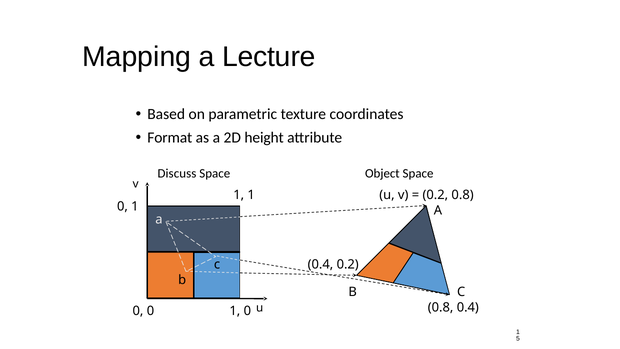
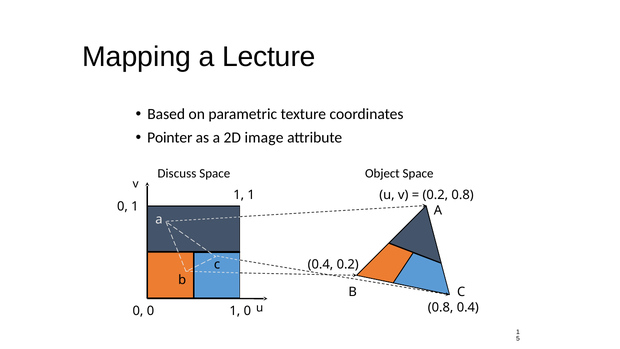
Format: Format -> Pointer (170, 137)
height: height -> image (264, 137)
